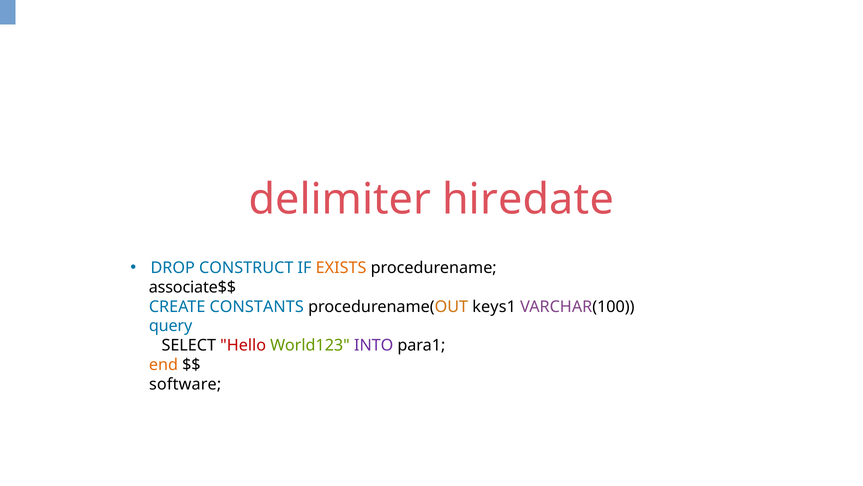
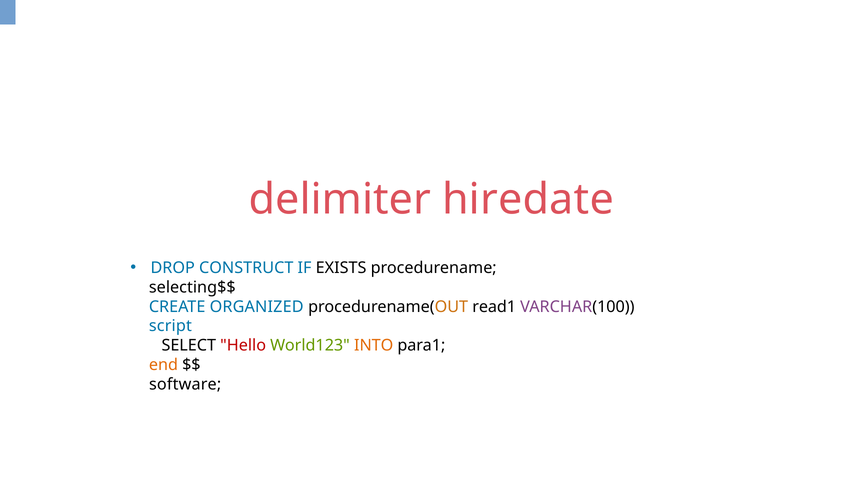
EXISTS colour: orange -> black (341, 267)
associate$$: associate$$ -> selecting$$ (192, 287)
CONSTANTS: CONSTANTS -> ORGANIZED (257, 306)
keys1: keys1 -> read1 (494, 306)
query: query -> script (170, 326)
INTO colour: purple -> orange (374, 345)
